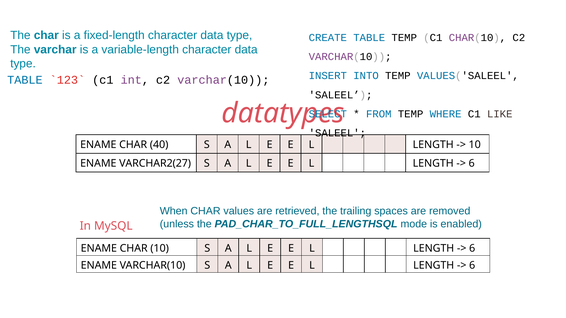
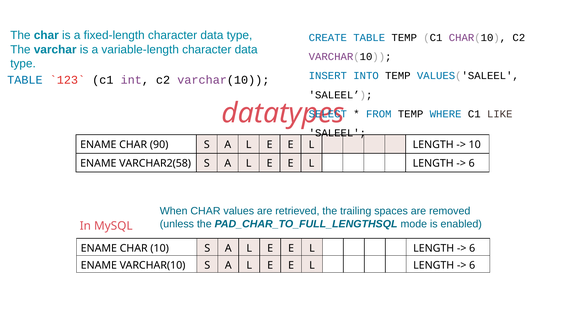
40: 40 -> 90 (159, 145)
VARCHAR2(27: VARCHAR2(27 -> VARCHAR2(58 (155, 164)
